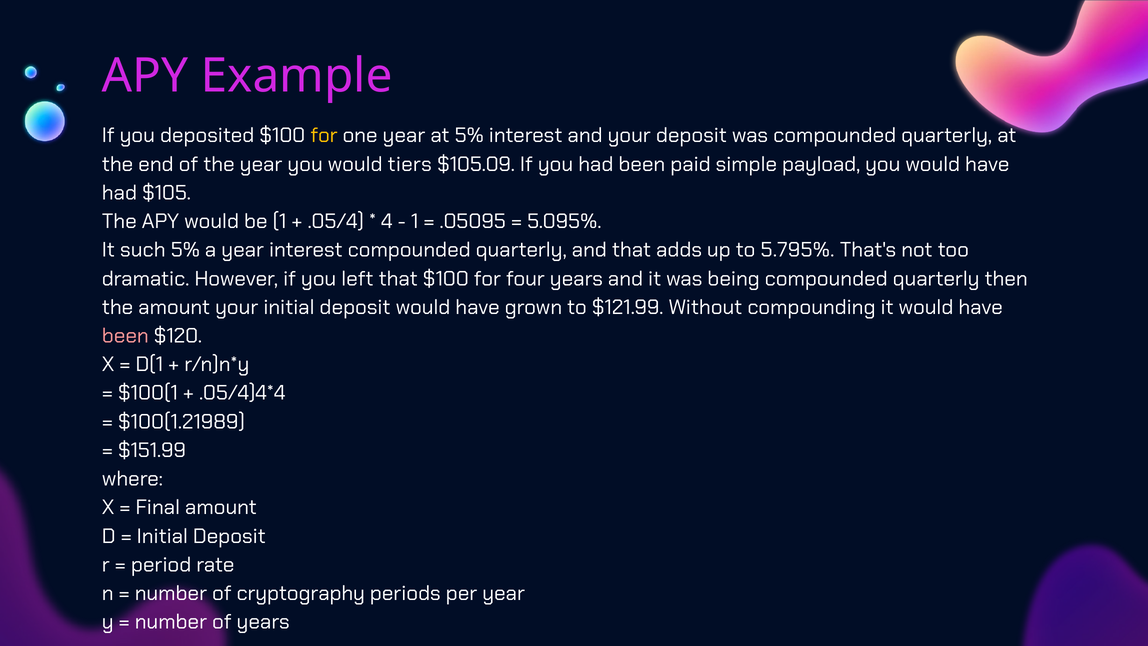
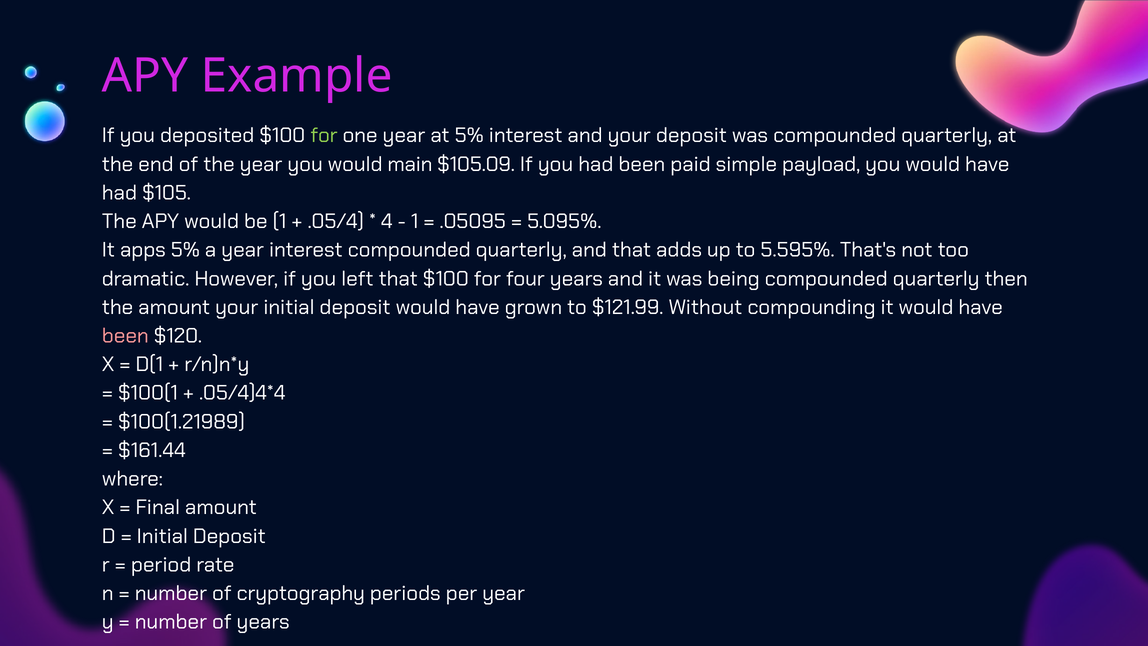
for colour: yellow -> light green (324, 136)
tiers: tiers -> main (410, 164)
such: such -> apps (143, 250)
5.795%: 5.795% -> 5.595% (798, 250)
$151.99: $151.99 -> $161.44 (152, 450)
